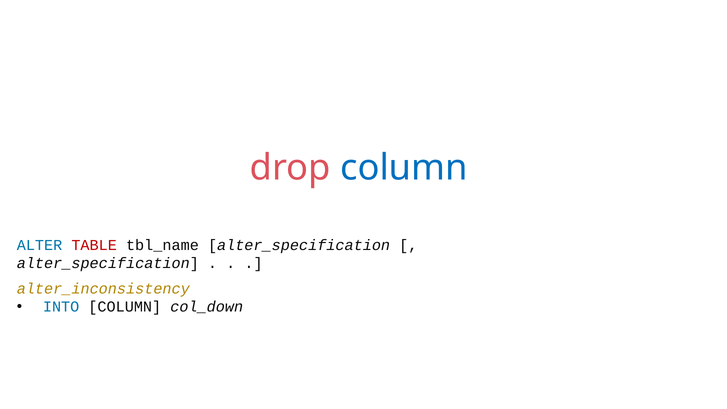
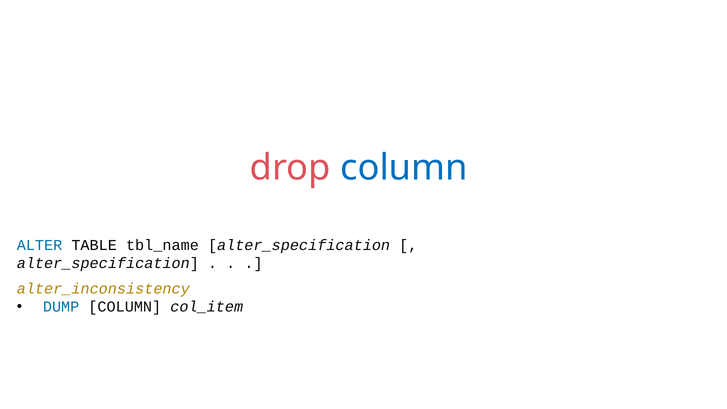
TABLE colour: red -> black (94, 245)
INTO: INTO -> DUMP (61, 307)
col_down: col_down -> col_item (207, 307)
